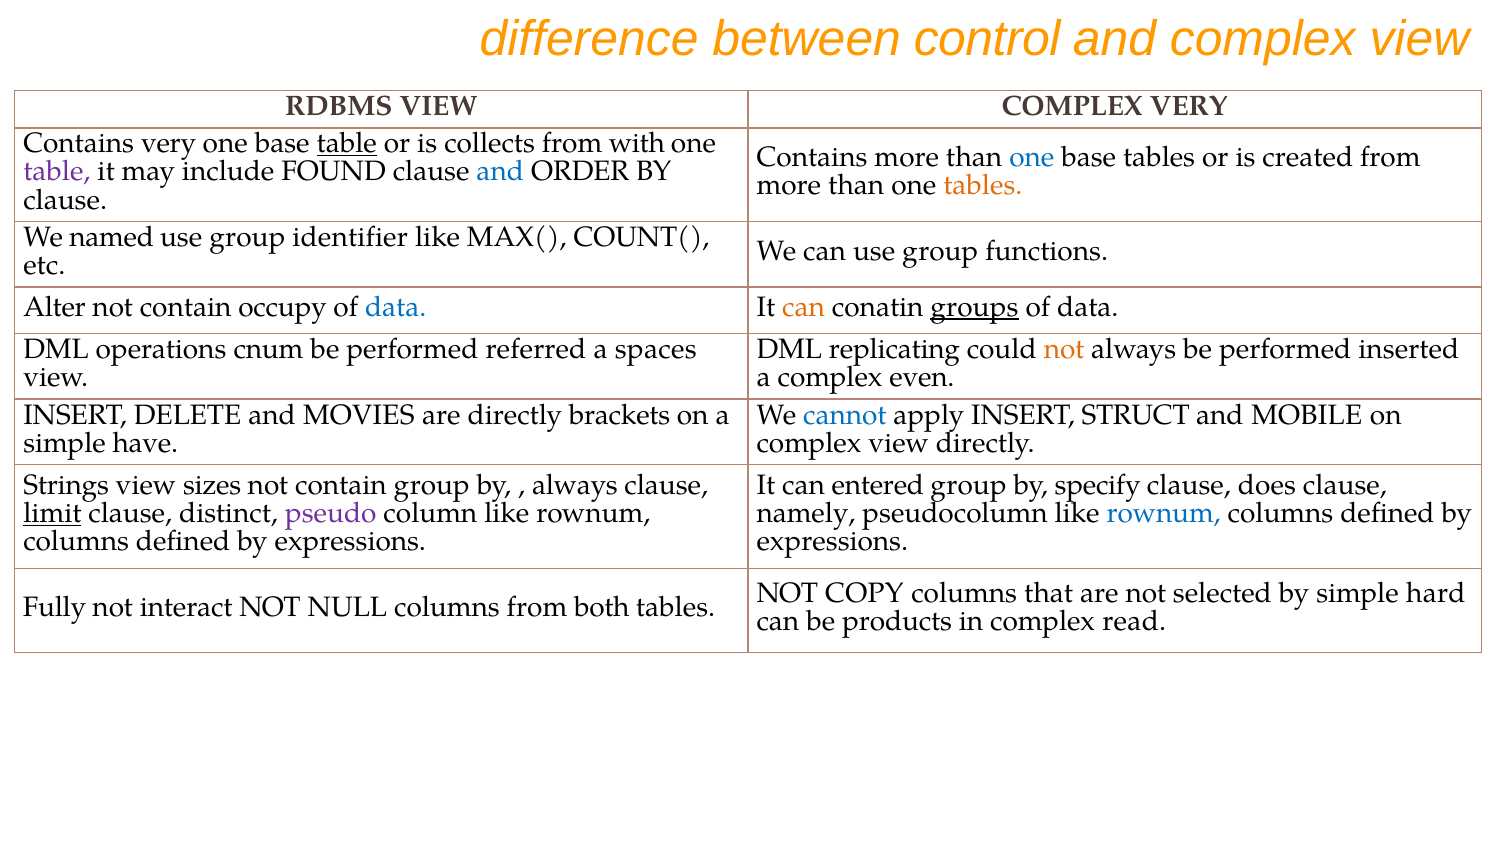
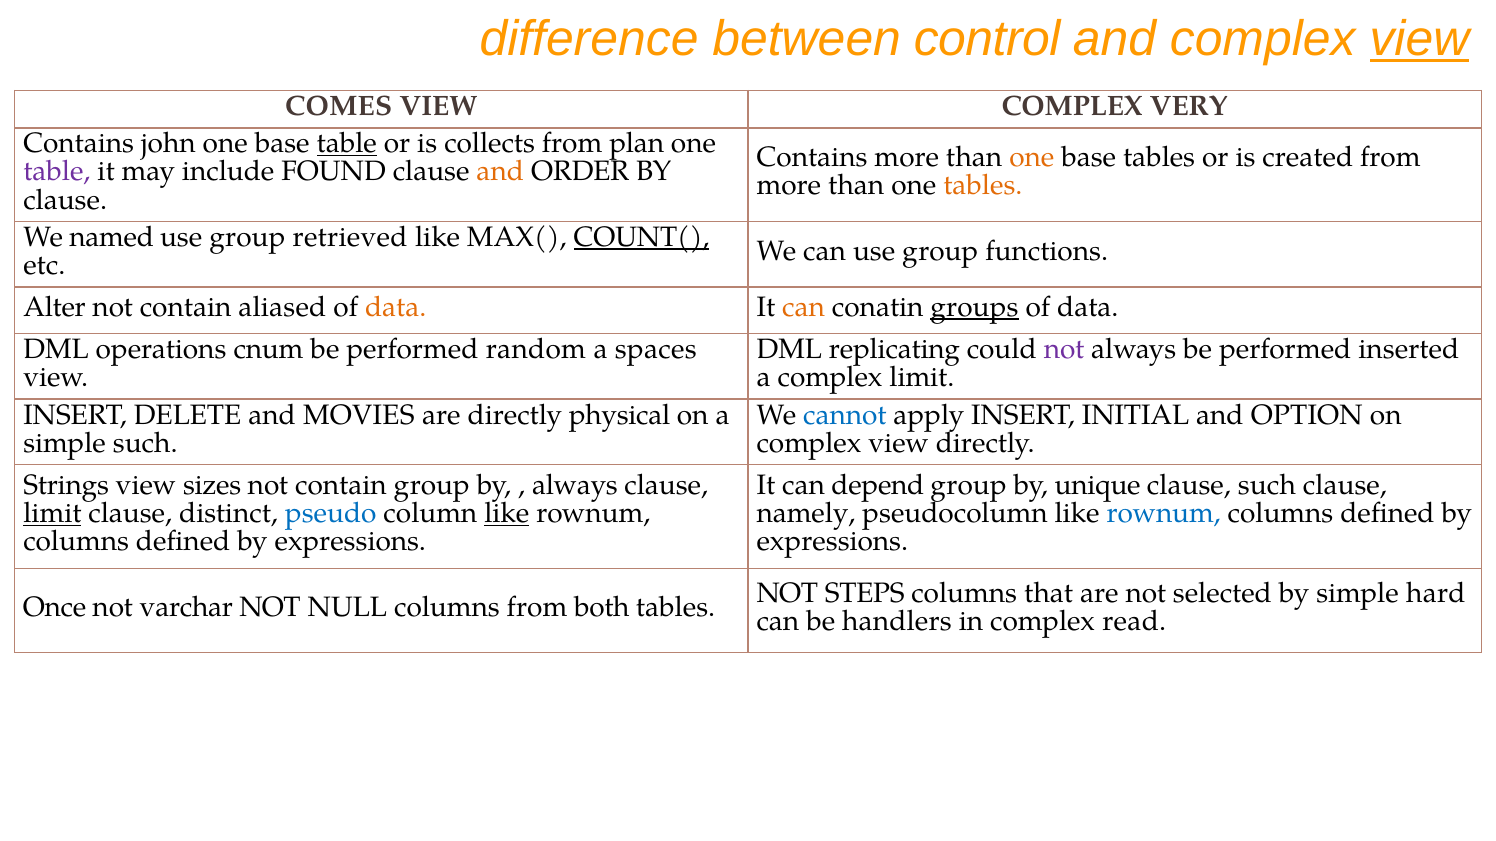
view underline: none -> present (1419, 39)
RDBMS: RDBMS -> COMES (339, 106)
Contains very: very -> john (168, 143)
with: with -> plan (637, 143)
one colour: blue -> orange (1032, 158)
and colour: blue -> orange (500, 172)
identifier: identifier -> retrieved (350, 237)
COUNT( underline: none -> present (642, 237)
occupy: occupy -> aliased (282, 307)
data colour: blue -> orange (396, 307)
referred: referred -> random (536, 349)
not colour: orange -> purple (1064, 349)
complex even: even -> limit (922, 378)
brackets: brackets -> physical (620, 415)
STRUCT: STRUCT -> INITIAL (1136, 415)
MOBILE: MOBILE -> OPTION (1307, 415)
simple have: have -> such (145, 443)
entered: entered -> depend (878, 486)
specify: specify -> unique (1098, 486)
clause does: does -> such (1267, 486)
pseudo colour: purple -> blue (331, 514)
like underline: none -> present (507, 514)
COPY: COPY -> STEPS (865, 594)
Fully: Fully -> Once (55, 608)
interact: interact -> varchar (186, 608)
products: products -> handlers (897, 622)
